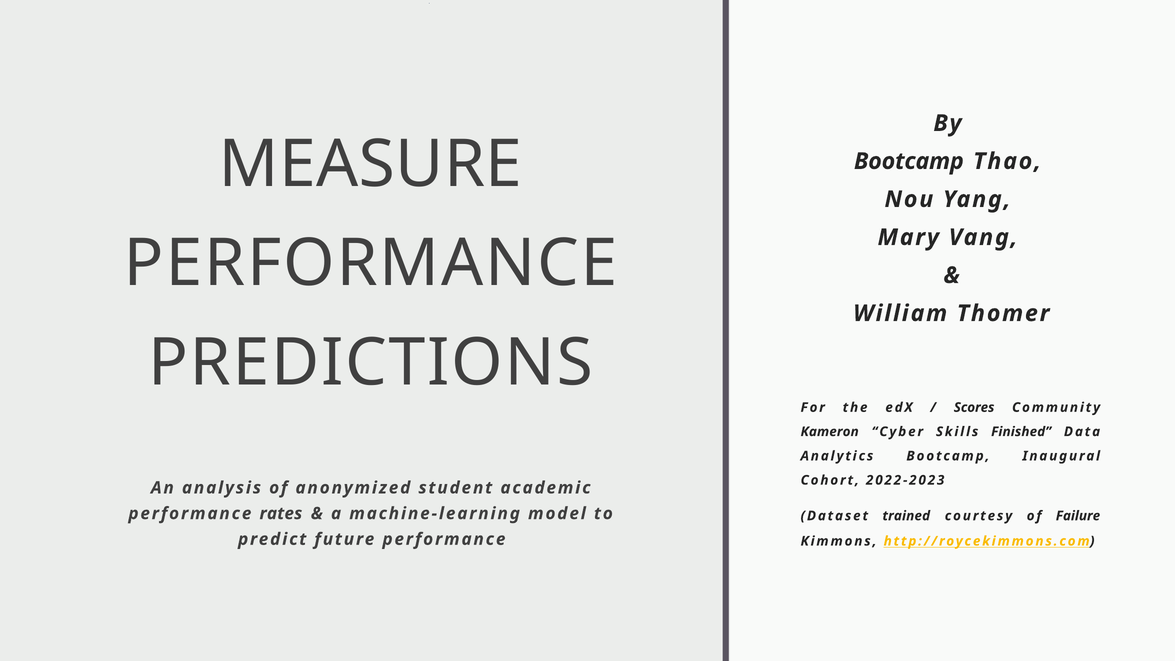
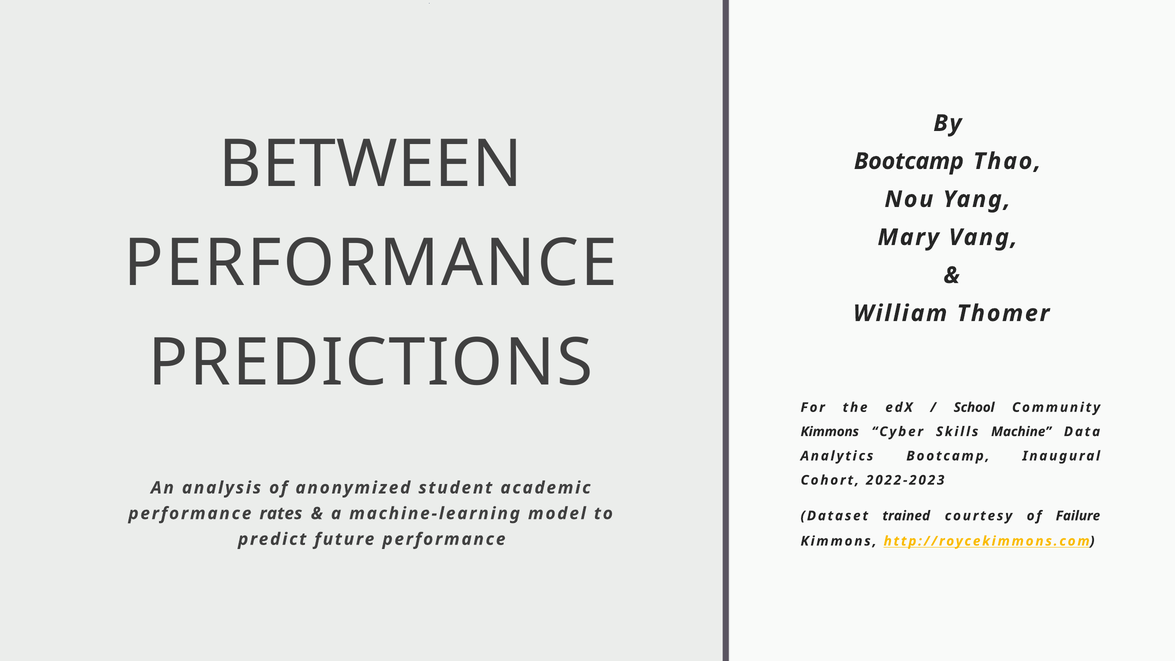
MEASURE: MEASURE -> BETWEEN (371, 164)
Scores: Scores -> School (974, 407)
Kameron: Kameron -> Kimmons (830, 432)
Finished: Finished -> Machine (1021, 432)
